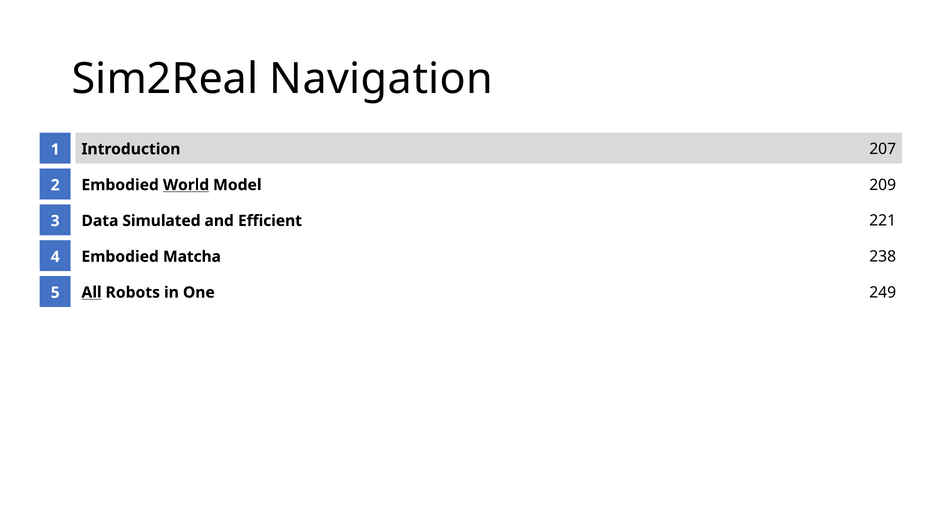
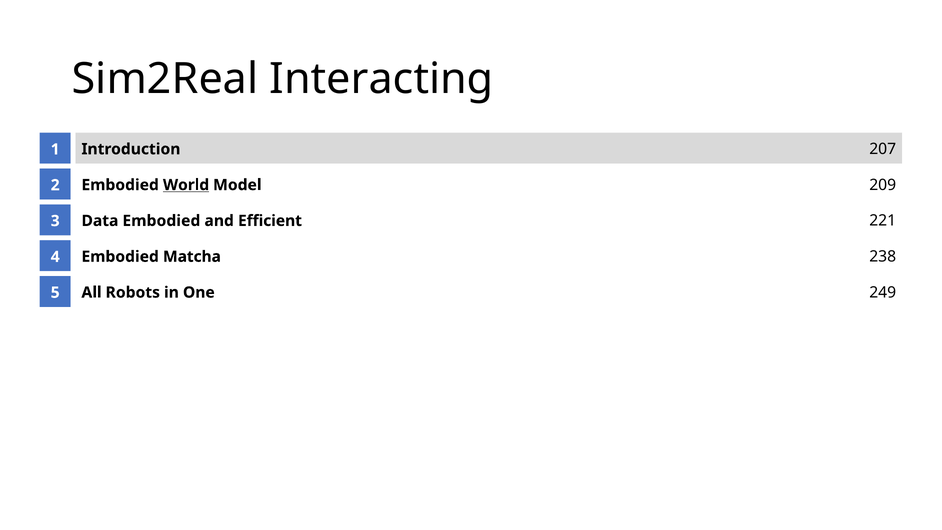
Navigation: Navigation -> Interacting (381, 79)
Data Simulated: Simulated -> Embodied (161, 221)
All underline: present -> none (92, 292)
